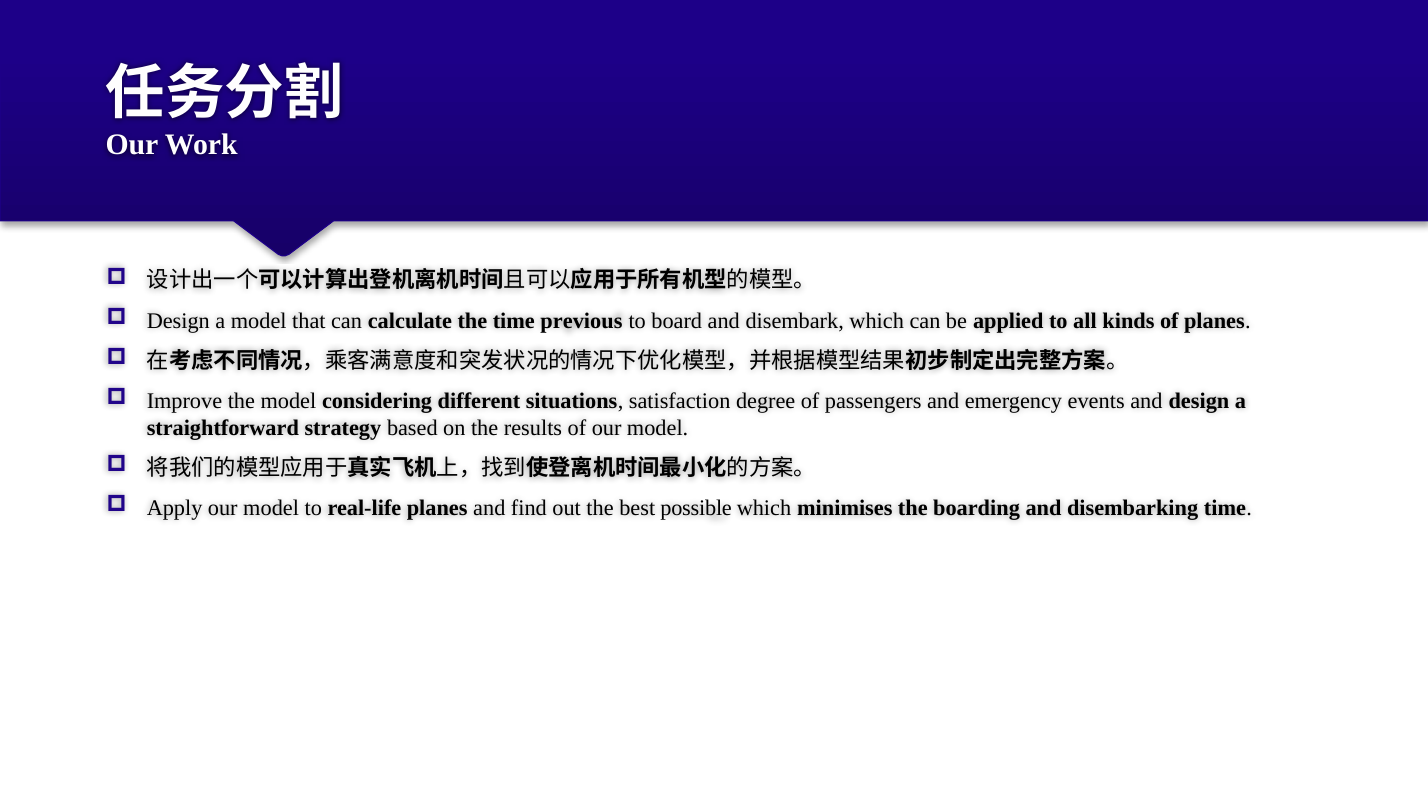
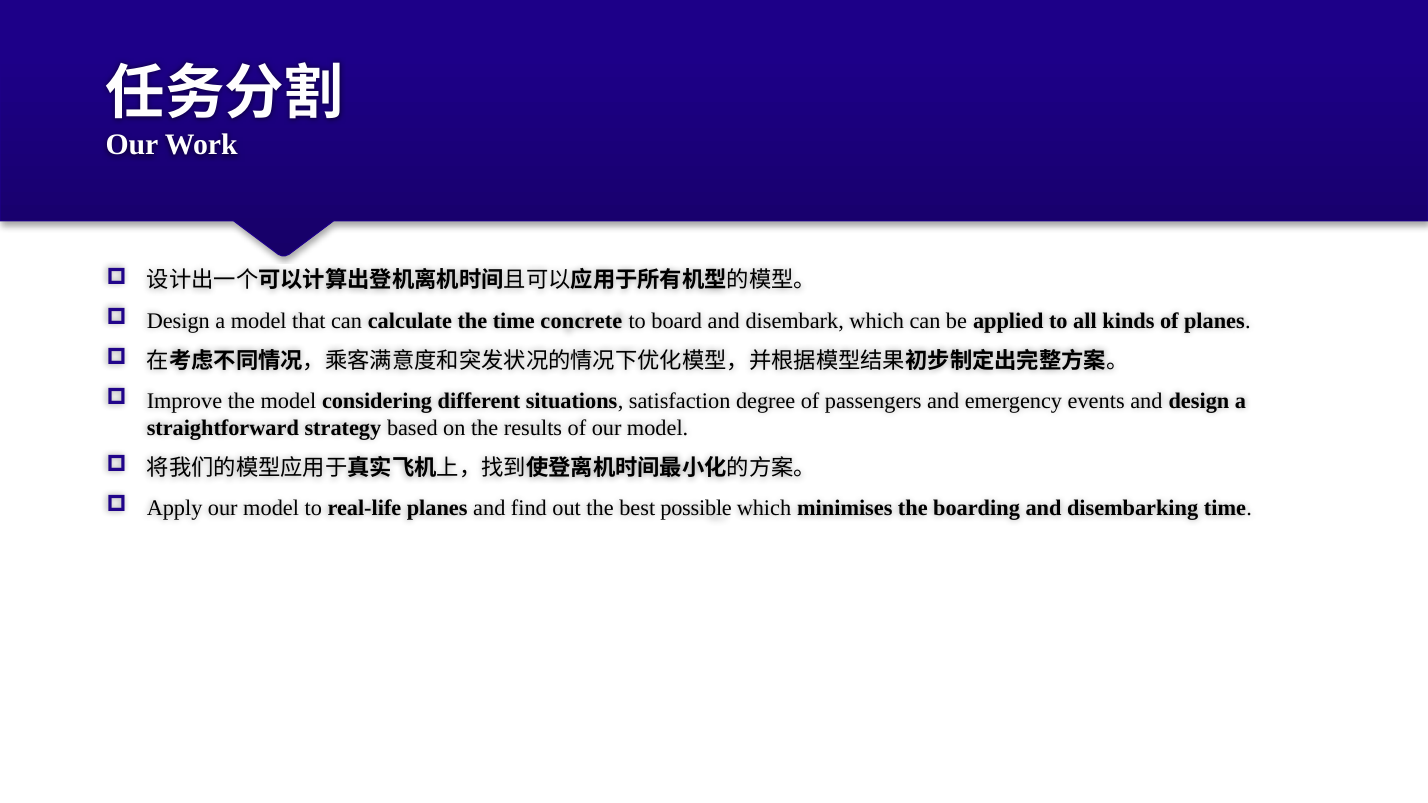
previous: previous -> concrete (581, 321)
